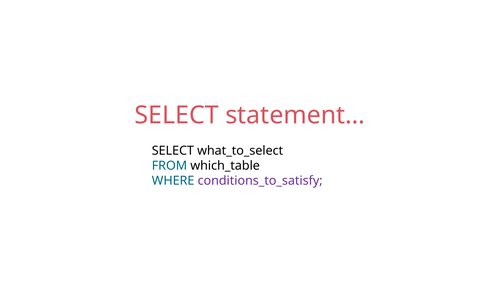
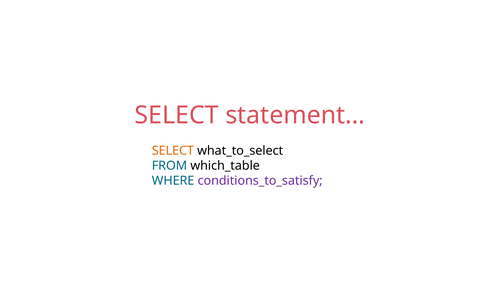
SELECT colour: black -> orange (173, 151)
